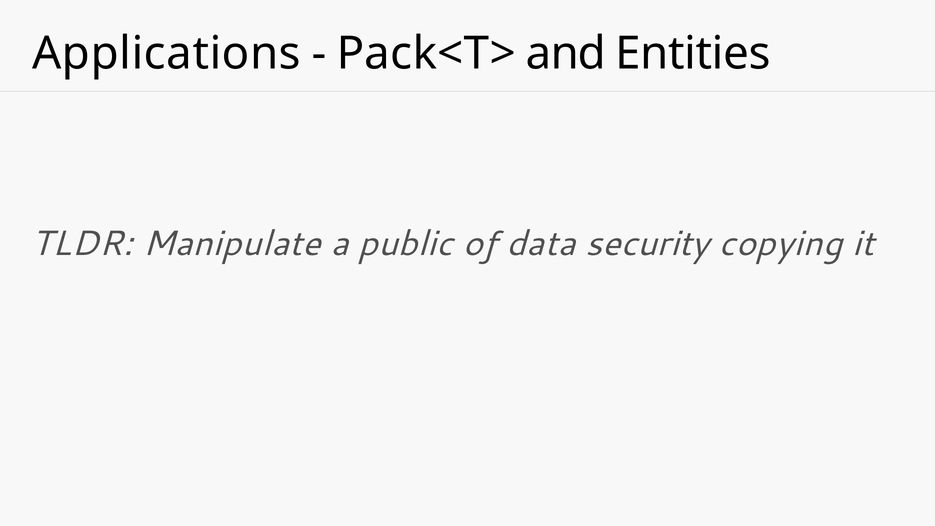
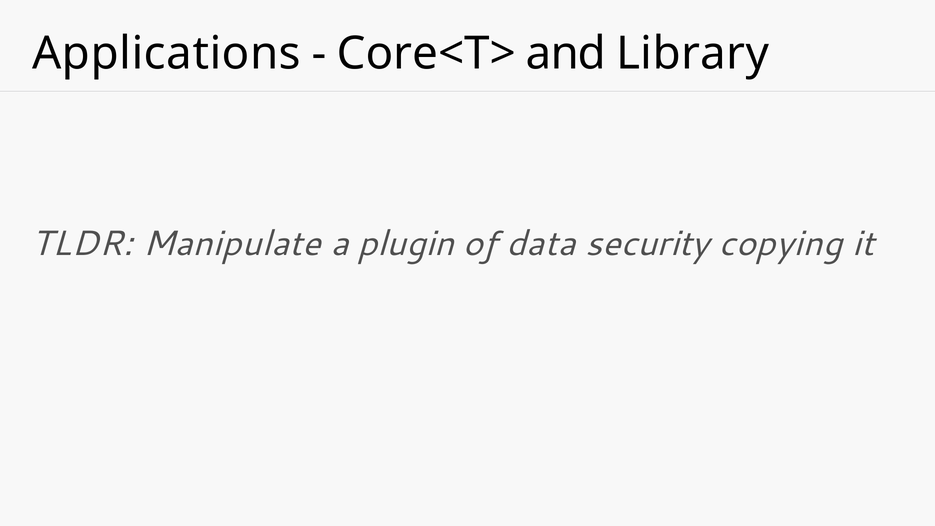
Pack<T>: Pack<T> -> Core<T> (426, 54)
Entities: Entities -> Library (693, 54)
public: public -> plugin (406, 244)
